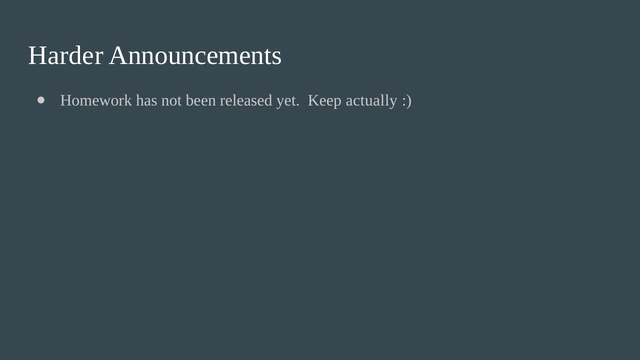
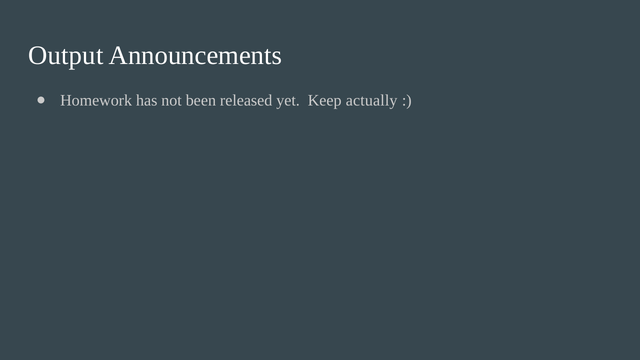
Harder: Harder -> Output (66, 55)
